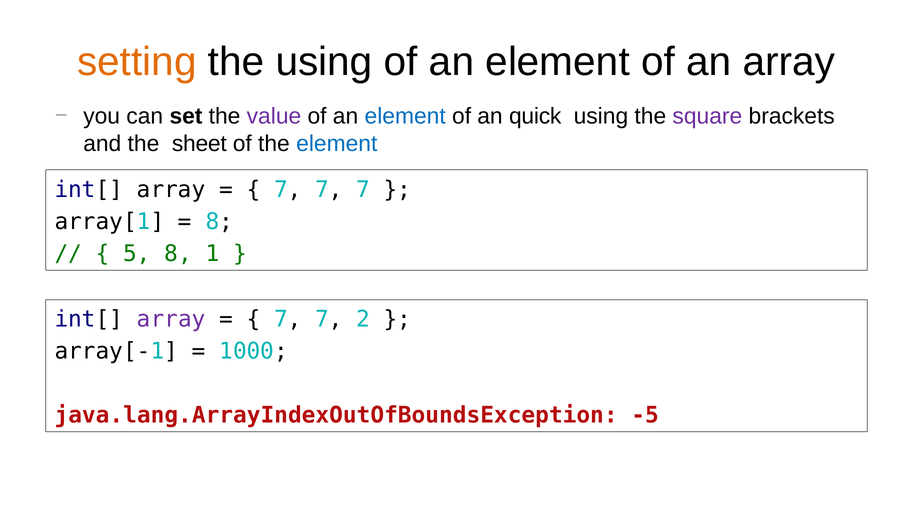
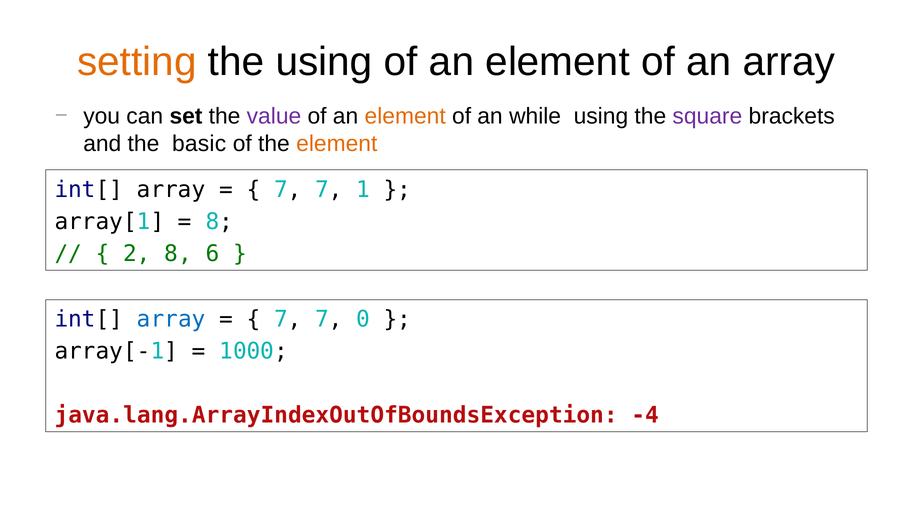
element colour: blue -> orange (405, 116)
quick: quick -> while (535, 116)
sheet: sheet -> basic (199, 143)
element colour: blue -> orange (337, 143)
7 7 7: 7 -> 1 (363, 190)
5: 5 -> 2 (137, 253)
1: 1 -> 6 (213, 253)
array colour: purple -> blue (171, 319)
2: 2 -> 0 (363, 319)
-5: -5 -> -4 (645, 415)
